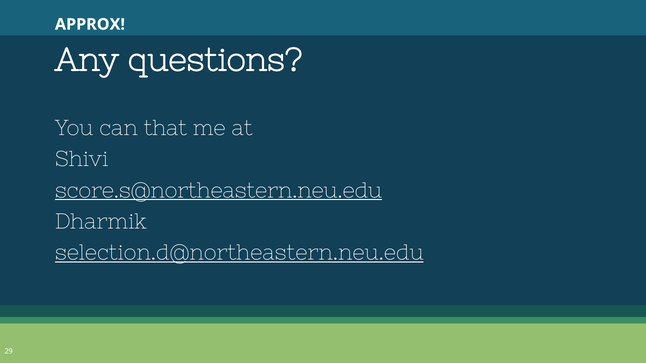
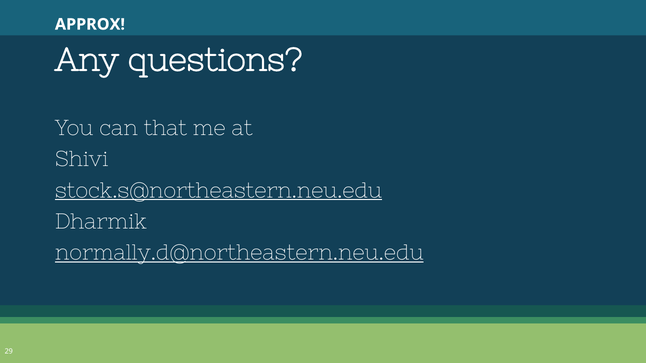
score.s@northeastern.neu.edu: score.s@northeastern.neu.edu -> stock.s@northeastern.neu.edu (218, 191)
selection.d@northeastern.neu.edu: selection.d@northeastern.neu.edu -> normally.d@northeastern.neu.edu (239, 253)
